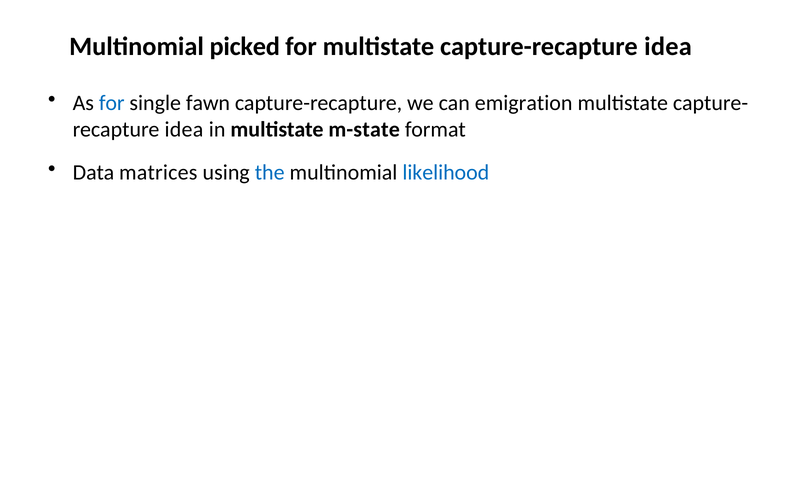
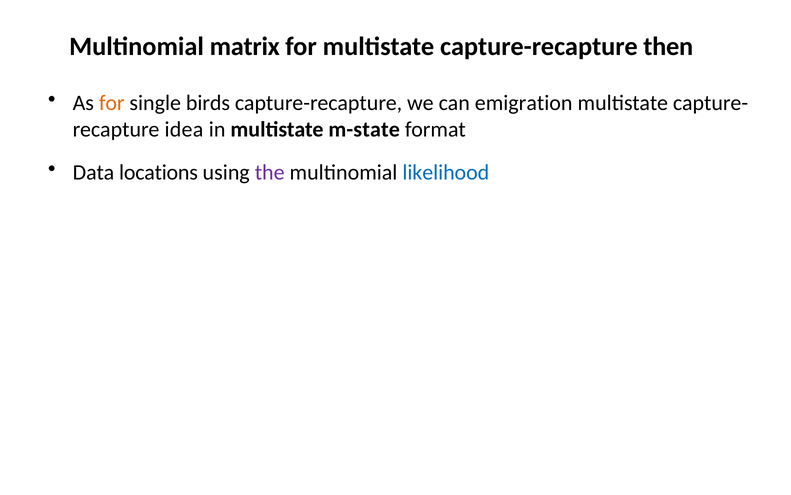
picked: picked -> matrix (245, 47)
capture-recapture idea: idea -> then (668, 47)
for colour: blue -> orange (112, 103)
fawn: fawn -> birds (208, 103)
matrices: matrices -> locations (158, 172)
the colour: blue -> purple (270, 172)
